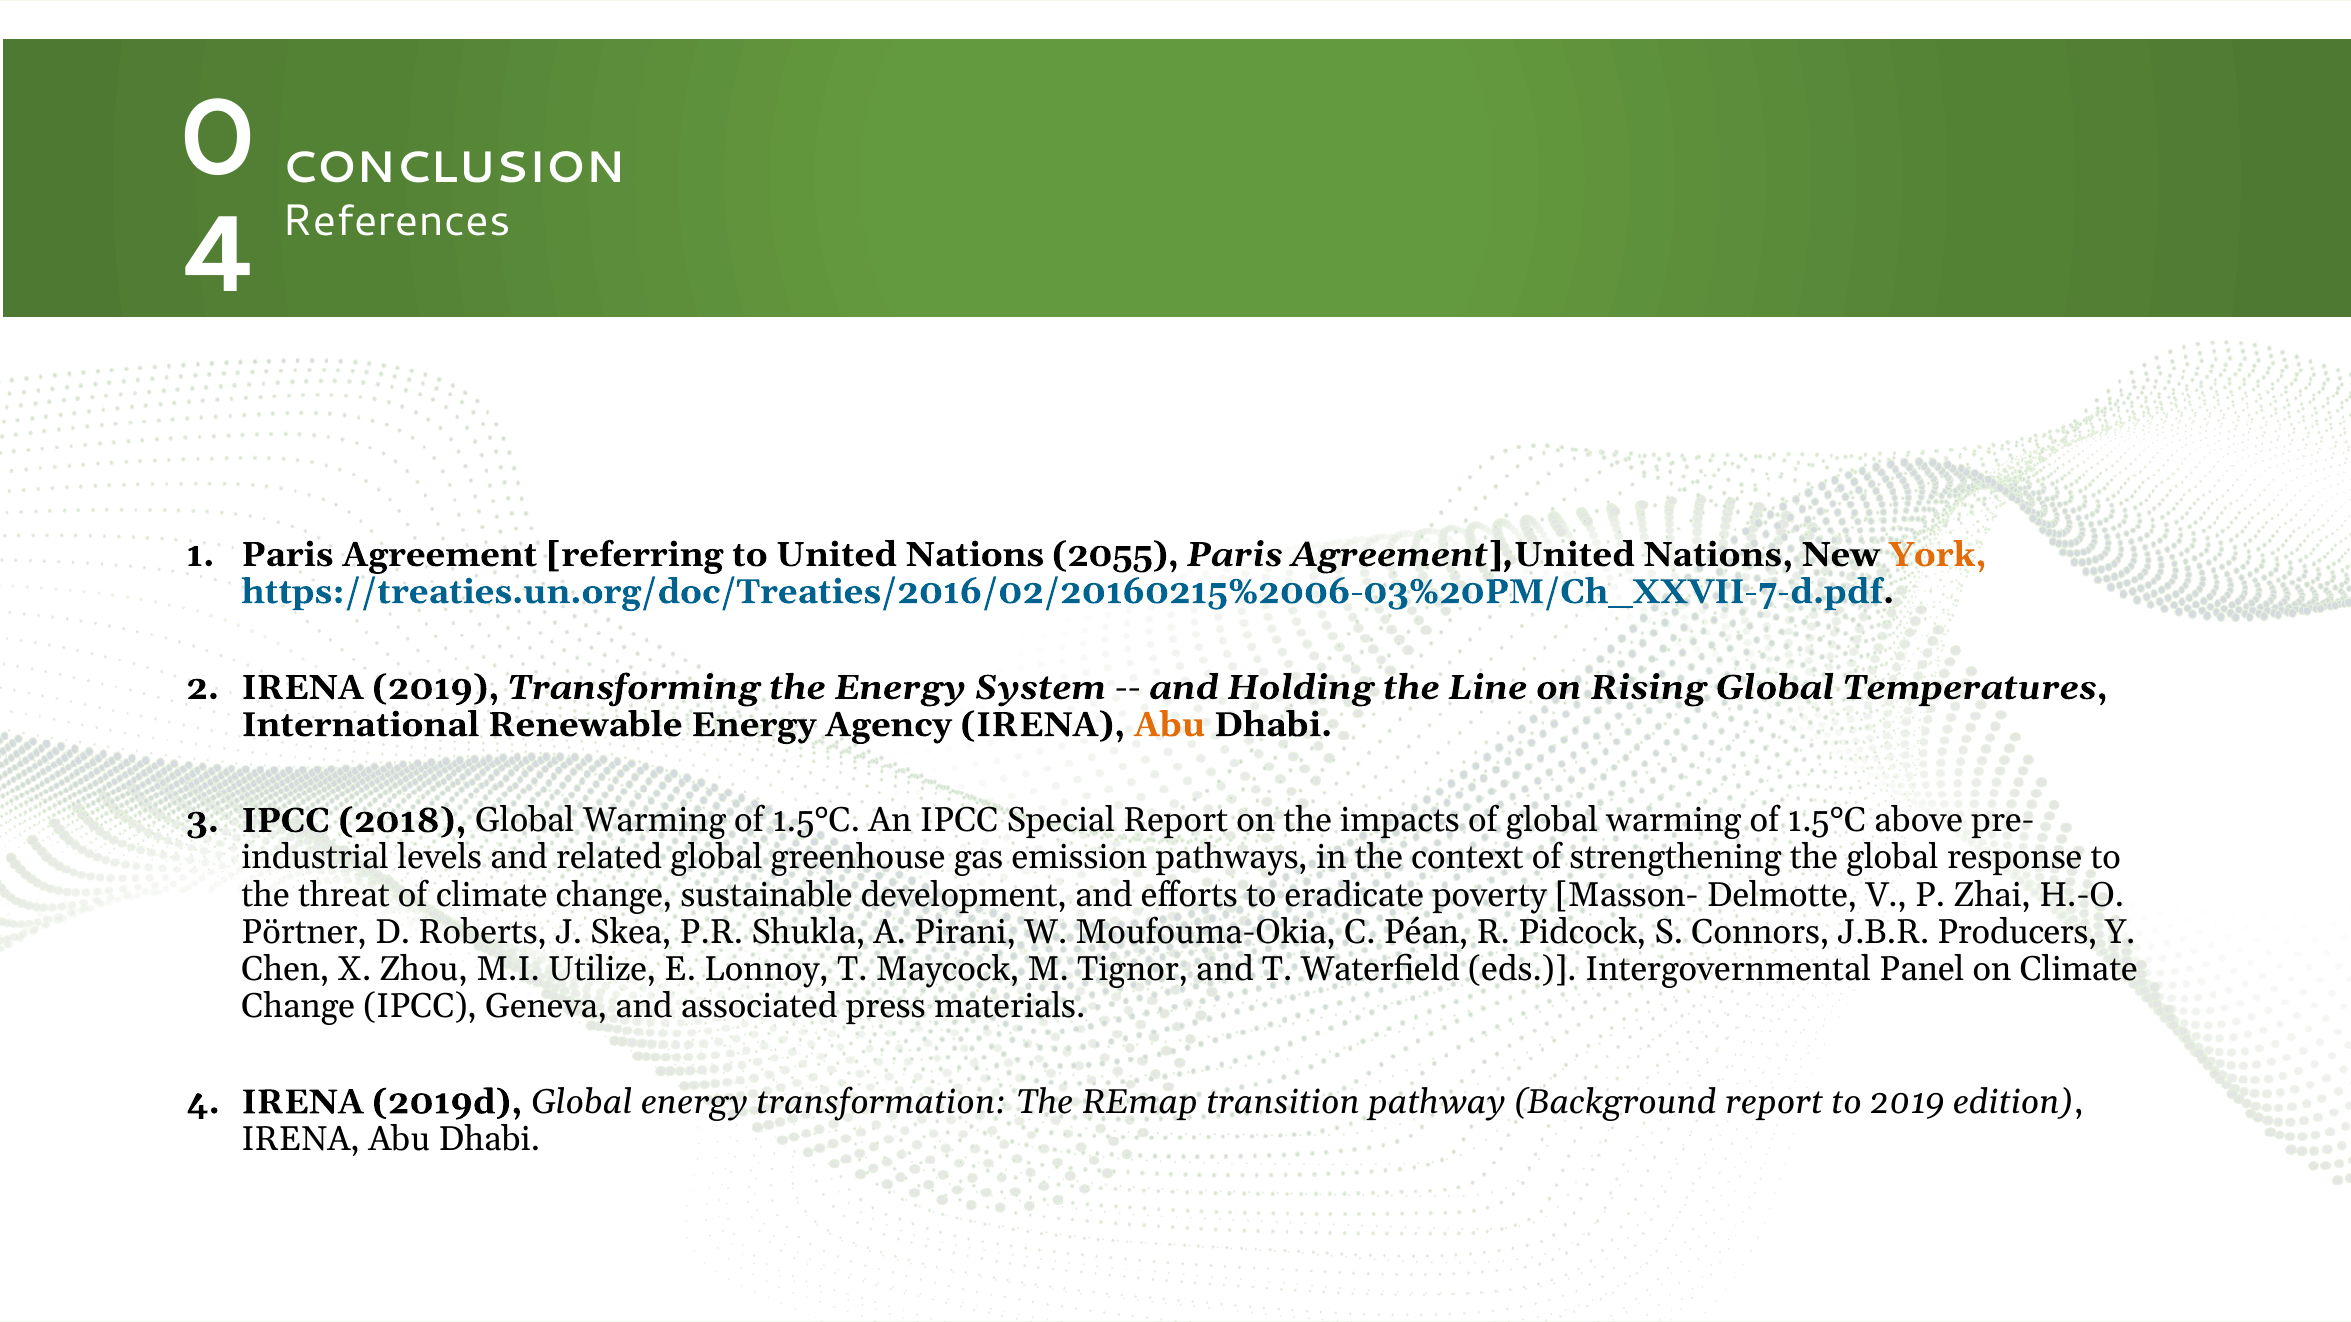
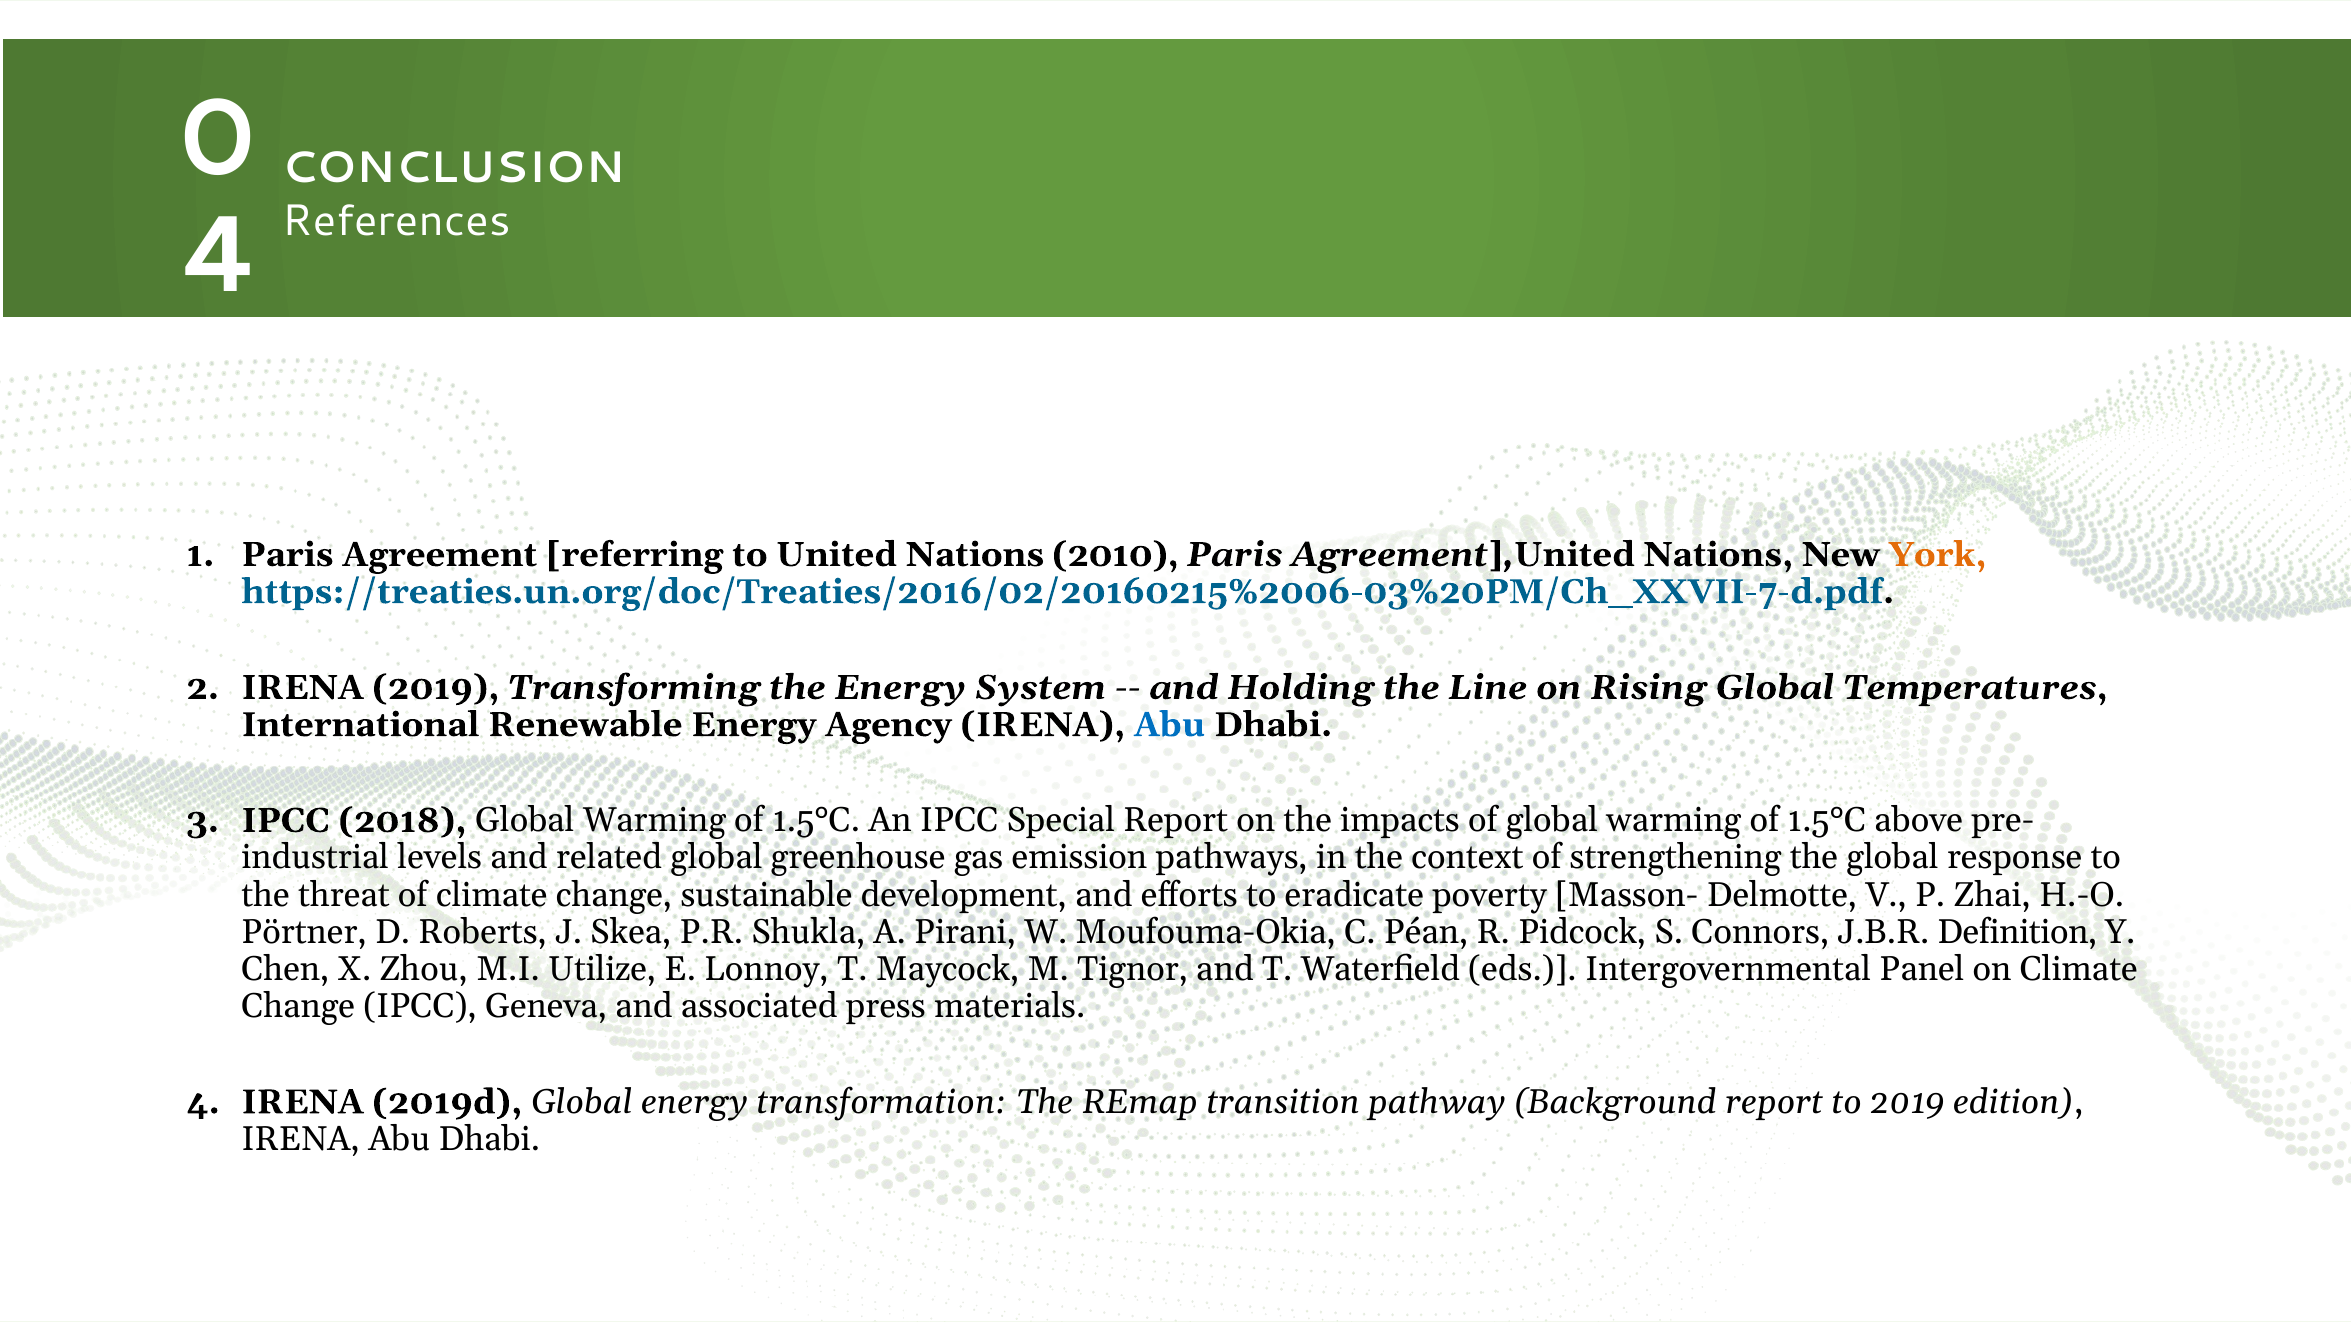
2055: 2055 -> 2010 (1116, 555)
Abu colour: orange -> blue (1170, 725)
Producers: Producers -> Definition (2017, 932)
